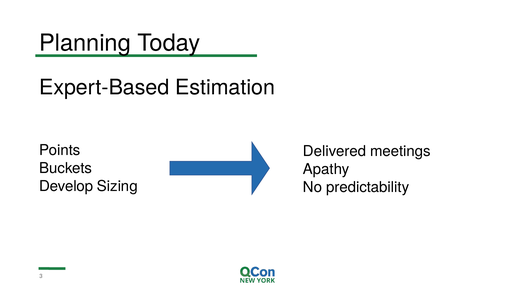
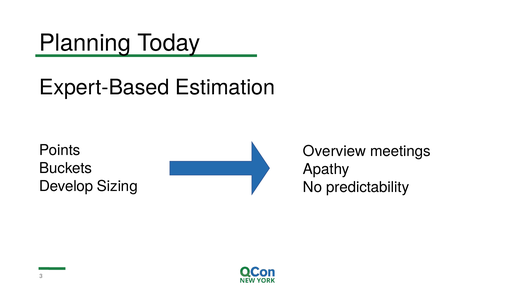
Delivered: Delivered -> Overview (334, 151)
